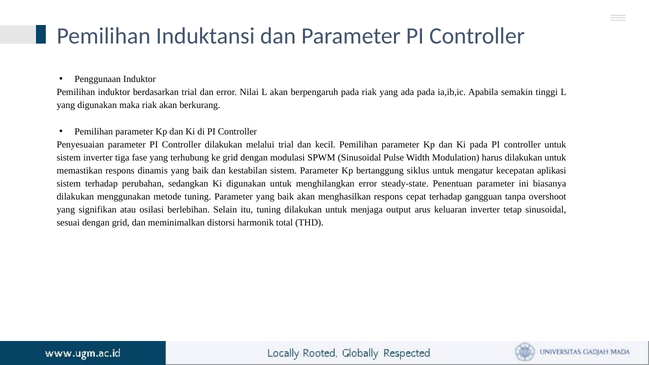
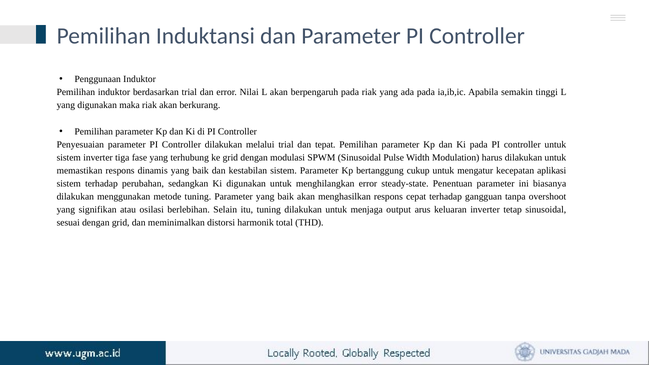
kecil: kecil -> tepat (325, 144)
siklus: siklus -> cukup (418, 171)
